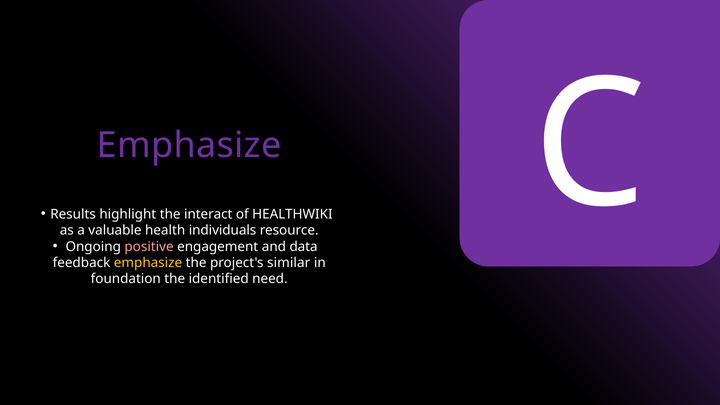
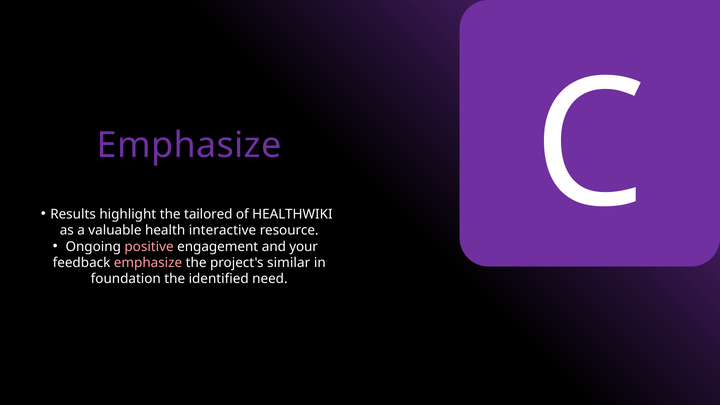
interact: interact -> tailored (208, 214)
individuals: individuals -> interactive (222, 230)
data: data -> your (304, 247)
emphasize colour: yellow -> pink (148, 263)
